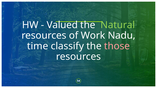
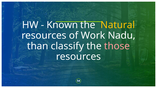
Valued: Valued -> Known (62, 25)
Natural colour: light green -> yellow (118, 25)
time: time -> than (38, 46)
